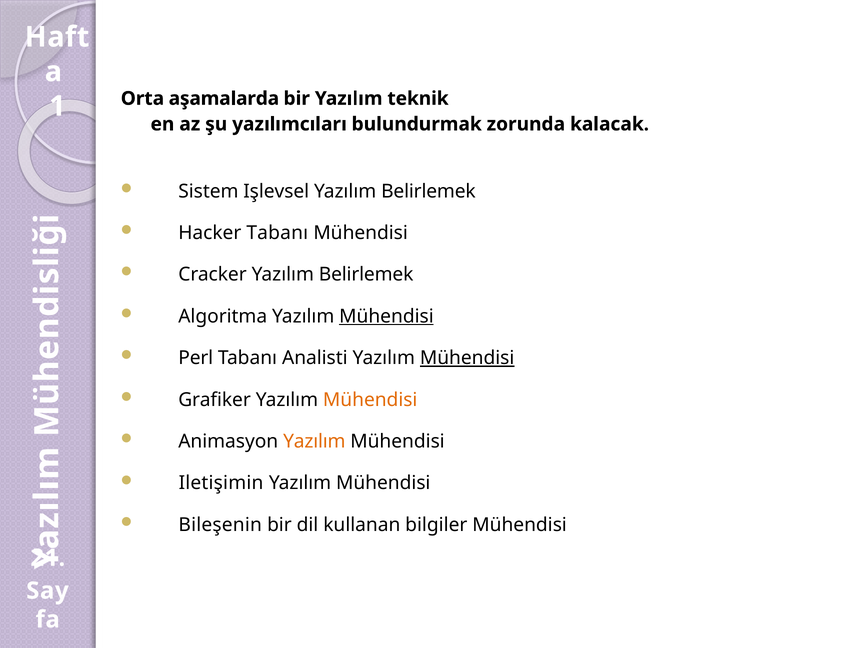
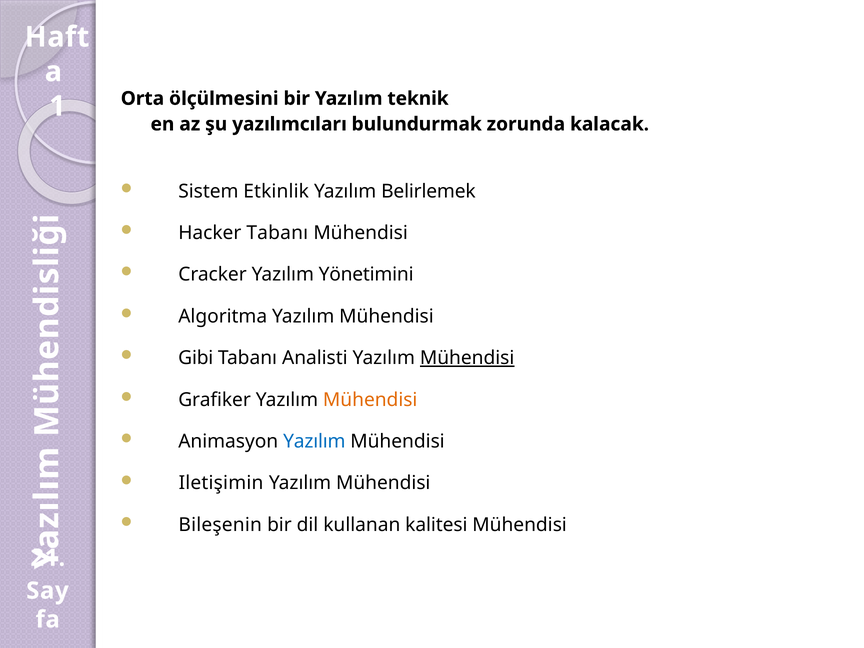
aşamalarda: aşamalarda -> ölçülmesini (224, 99)
Işlevsel: Işlevsel -> Etkinlik (276, 191)
Cracker Yazılım Belirlemek: Belirlemek -> Yönetimini (366, 275)
Mühendisi underline: present -> none (386, 316)
Perl: Perl -> Gibi (196, 358)
Yazılım colour: orange -> blue (314, 441)
bilgiler: bilgiler -> kalitesi (436, 525)
